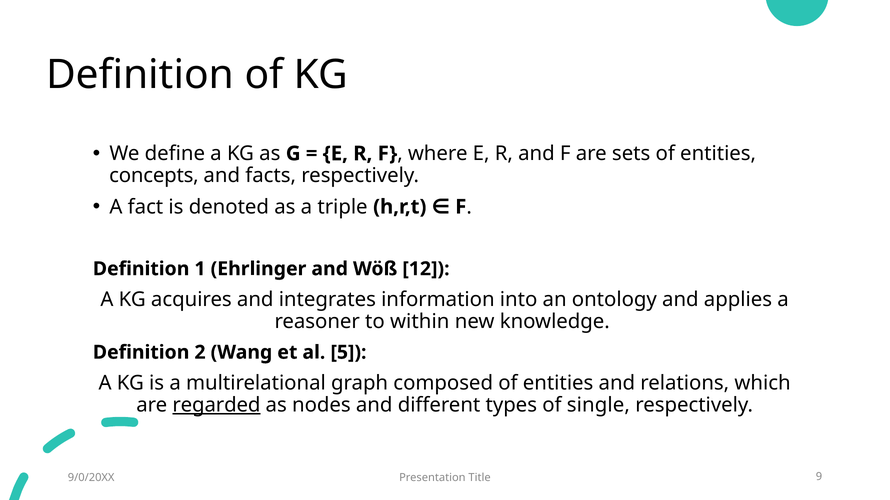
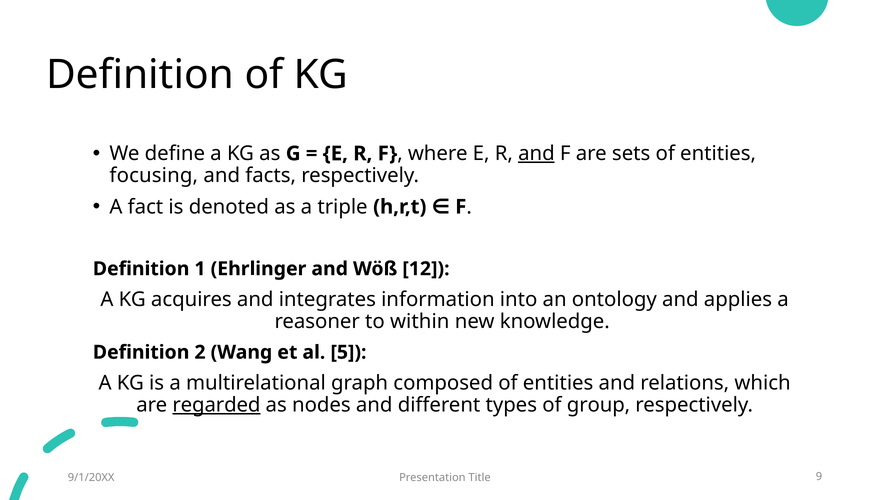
and underline: none -> present (536, 154)
concepts: concepts -> focusing (154, 176)
single: single -> group (599, 406)
9/0/20XX: 9/0/20XX -> 9/1/20XX (91, 478)
